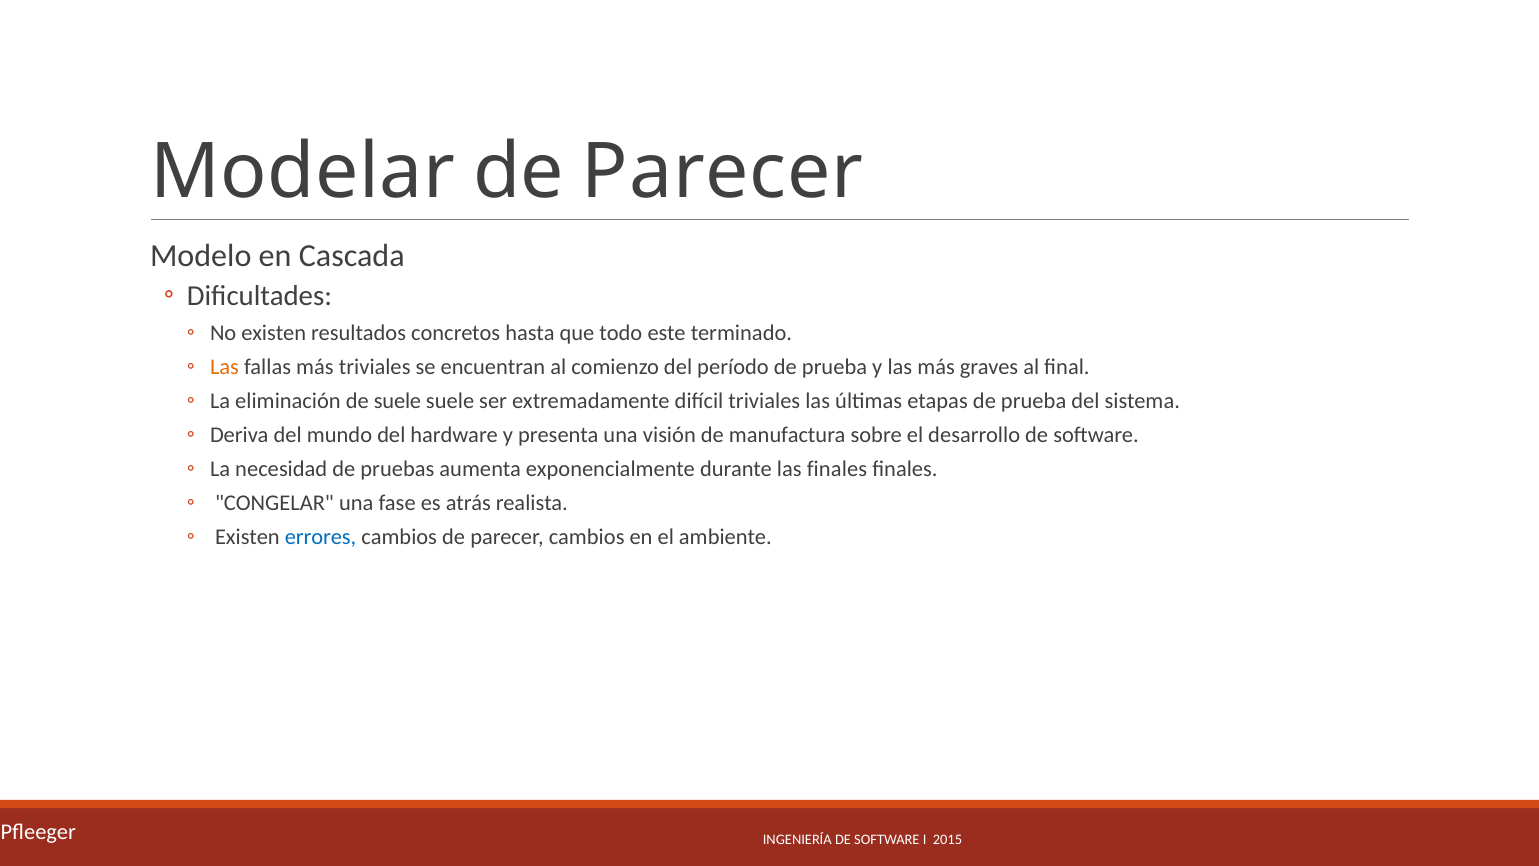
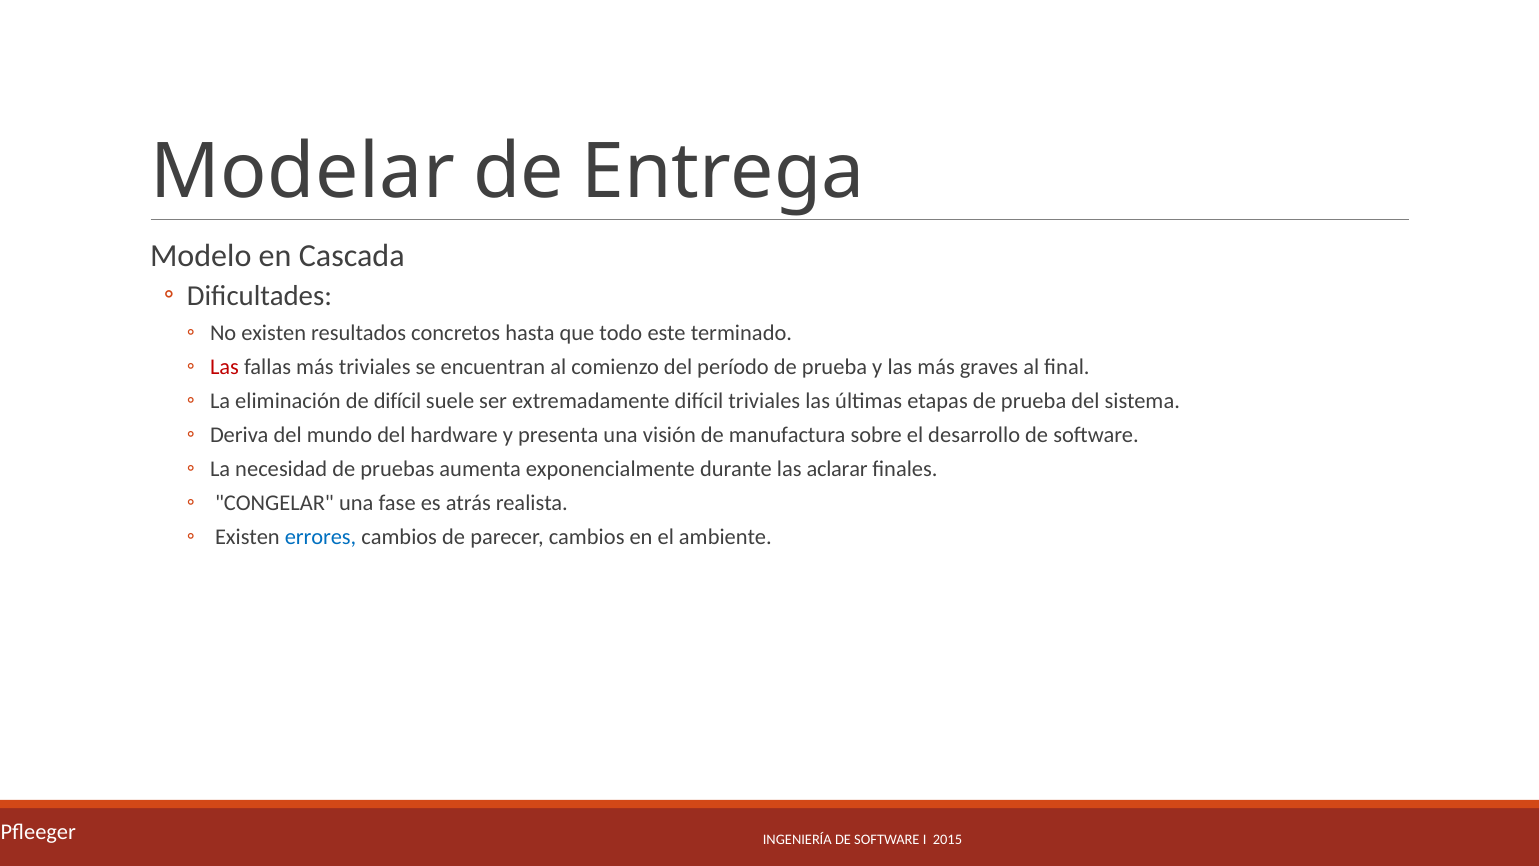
Parecer: Parecer -> Entrega (723, 172)
Las colour: orange -> red (225, 367)
de suele: suele -> difícil (398, 401)
las finales: finales -> aclarar (837, 469)
